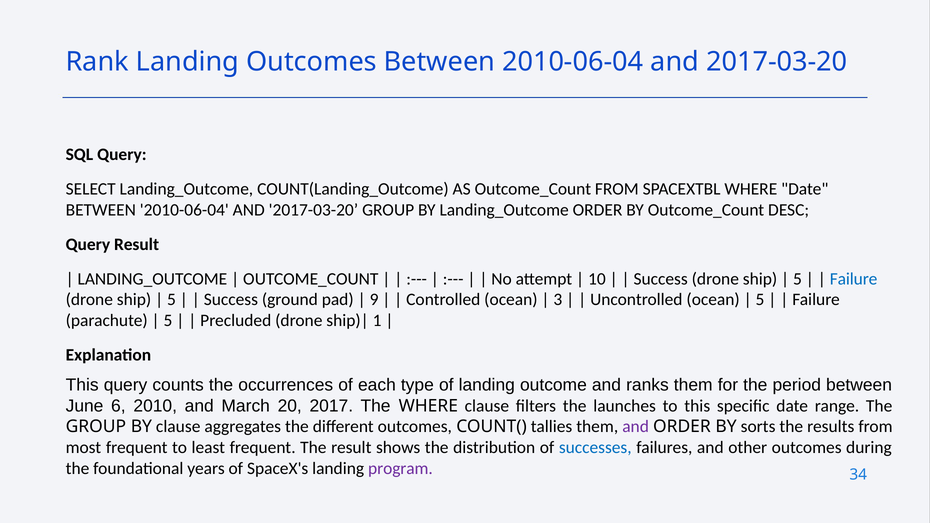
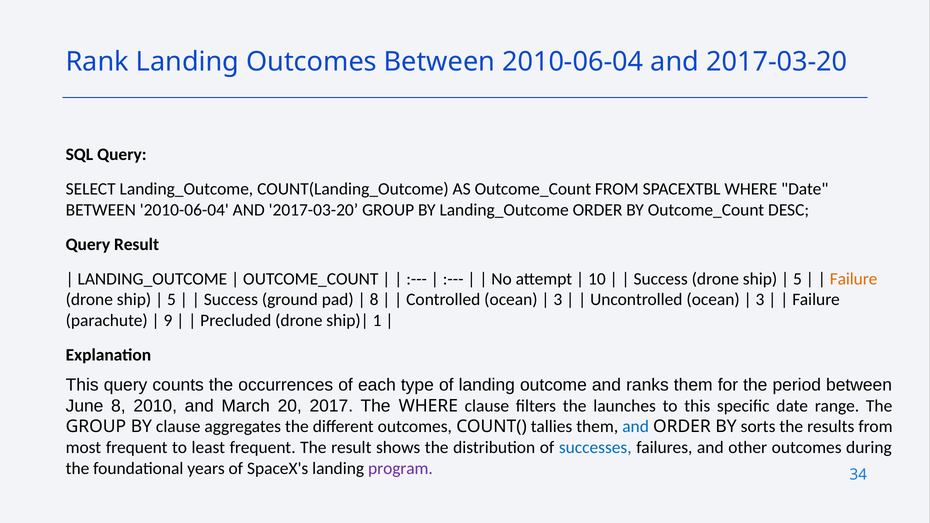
Failure colour: blue -> orange (854, 279)
9: 9 -> 8 (374, 300)
5: 5 -> 3 (760, 300)
5: 5 -> 9 (168, 321)
June 6: 6 -> 8 (118, 406)
and colour: purple -> blue (636, 427)
